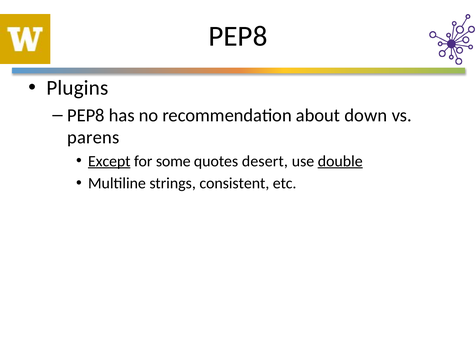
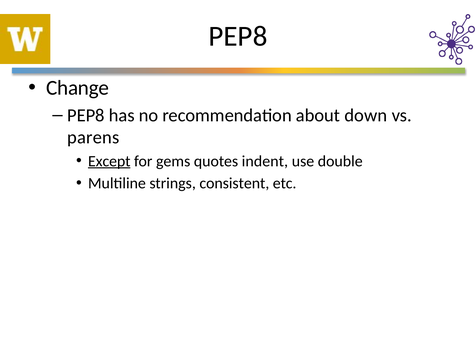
Plugins: Plugins -> Change (78, 88)
some: some -> gems (173, 161)
desert: desert -> indent (265, 161)
double underline: present -> none (340, 161)
